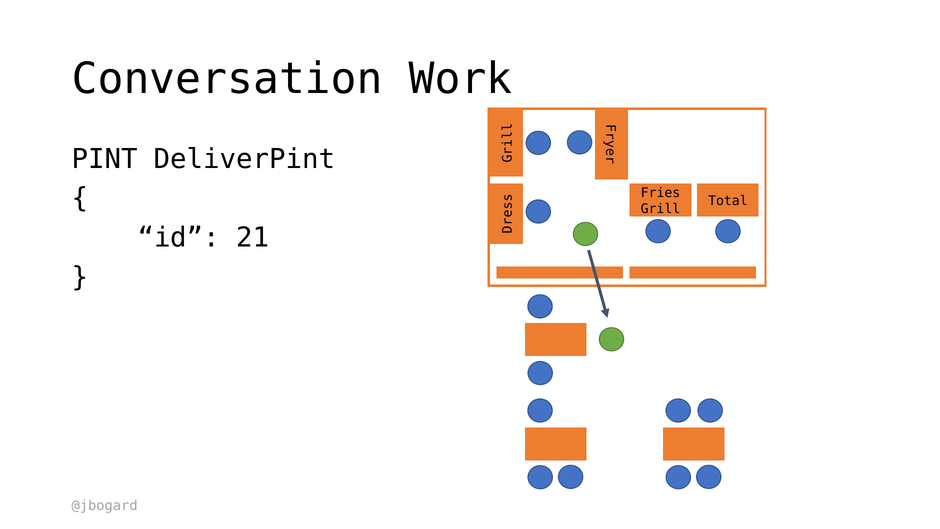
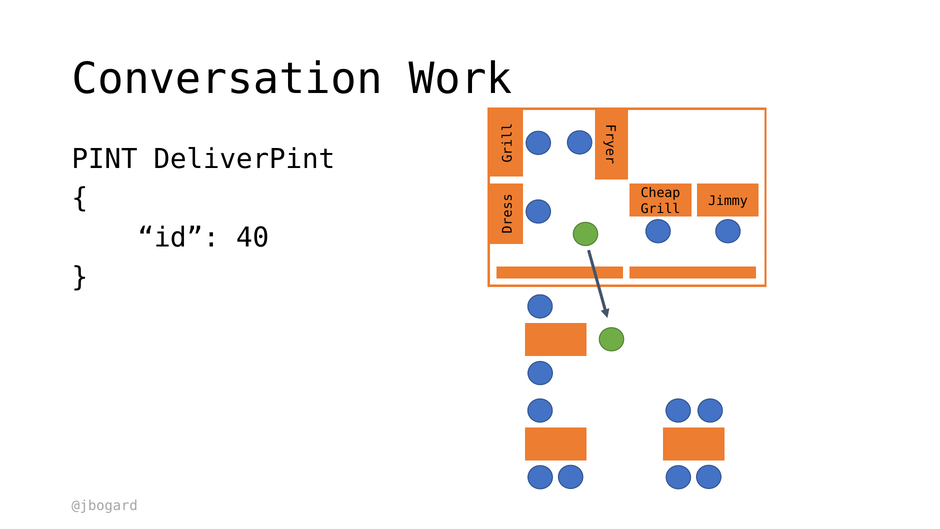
Fries: Fries -> Cheap (660, 193)
Total: Total -> Jimmy (728, 201)
21: 21 -> 40 (253, 238)
